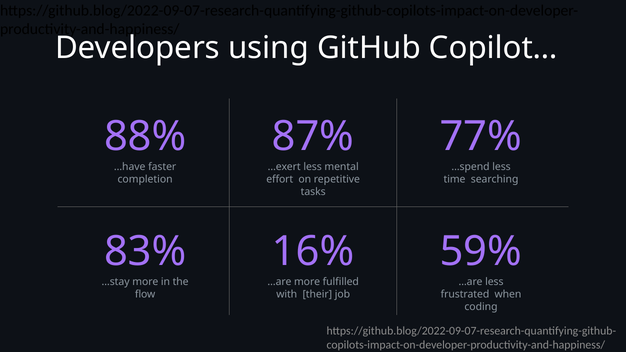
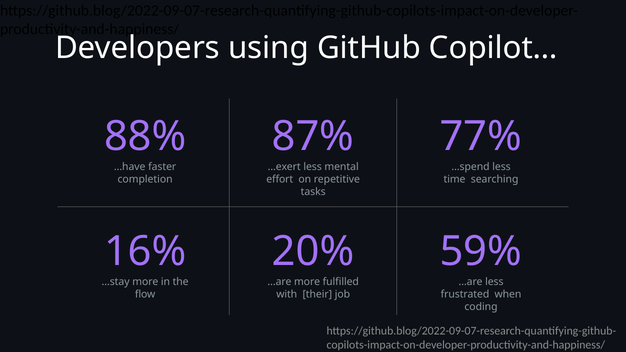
83%: 83% -> 16% (145, 251)
16%: 16% -> 20% (313, 251)
